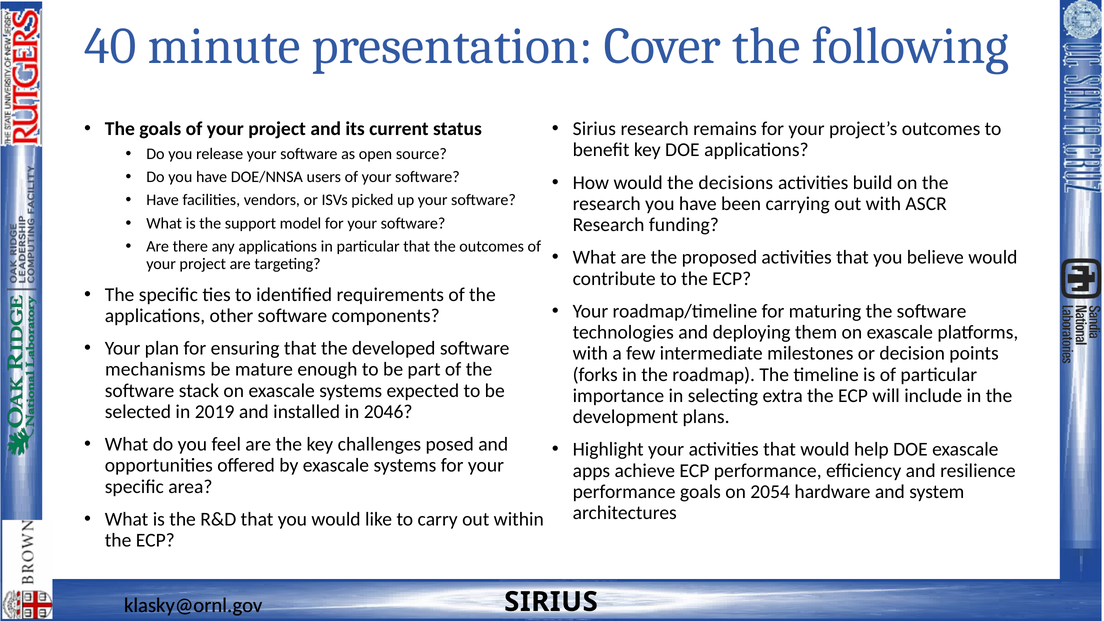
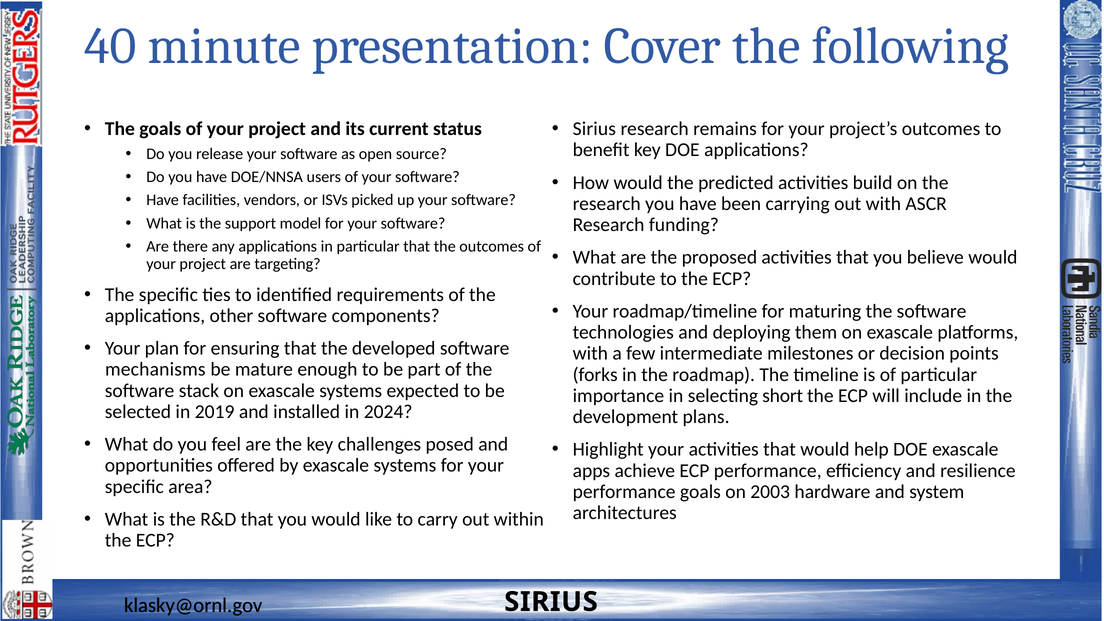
decisions: decisions -> predicted (736, 183)
extra: extra -> short (783, 396)
2046: 2046 -> 2024 (388, 412)
2054: 2054 -> 2003 (770, 492)
